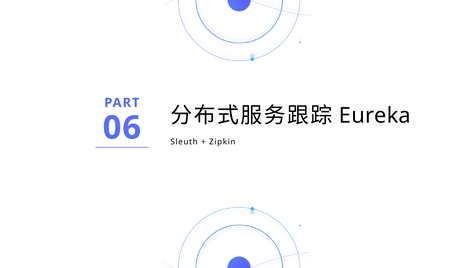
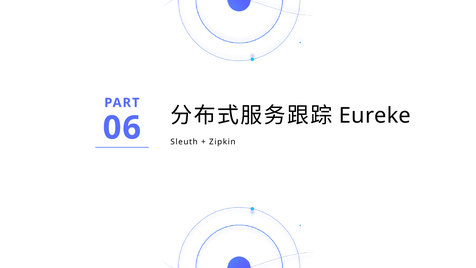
Eureka: Eureka -> Eureke (375, 115)
